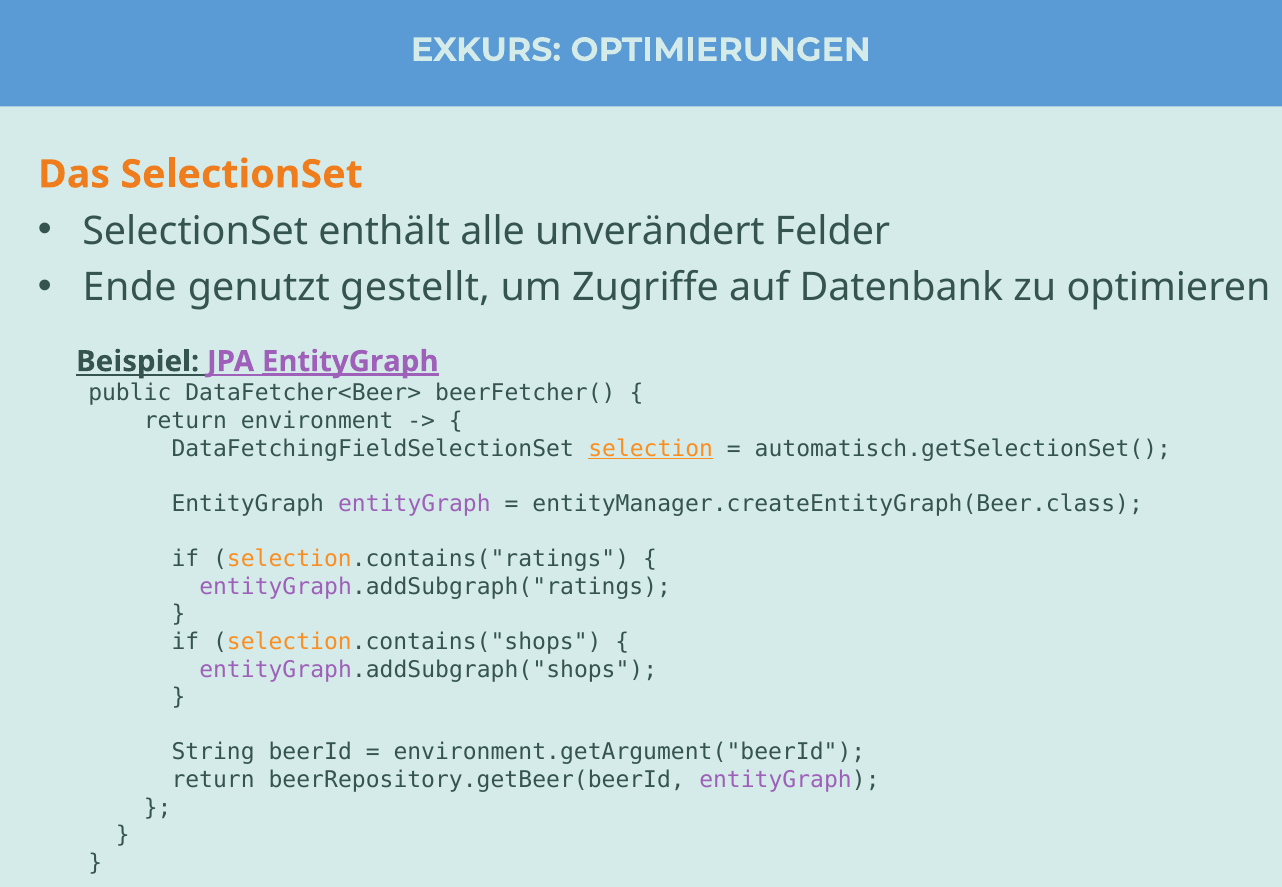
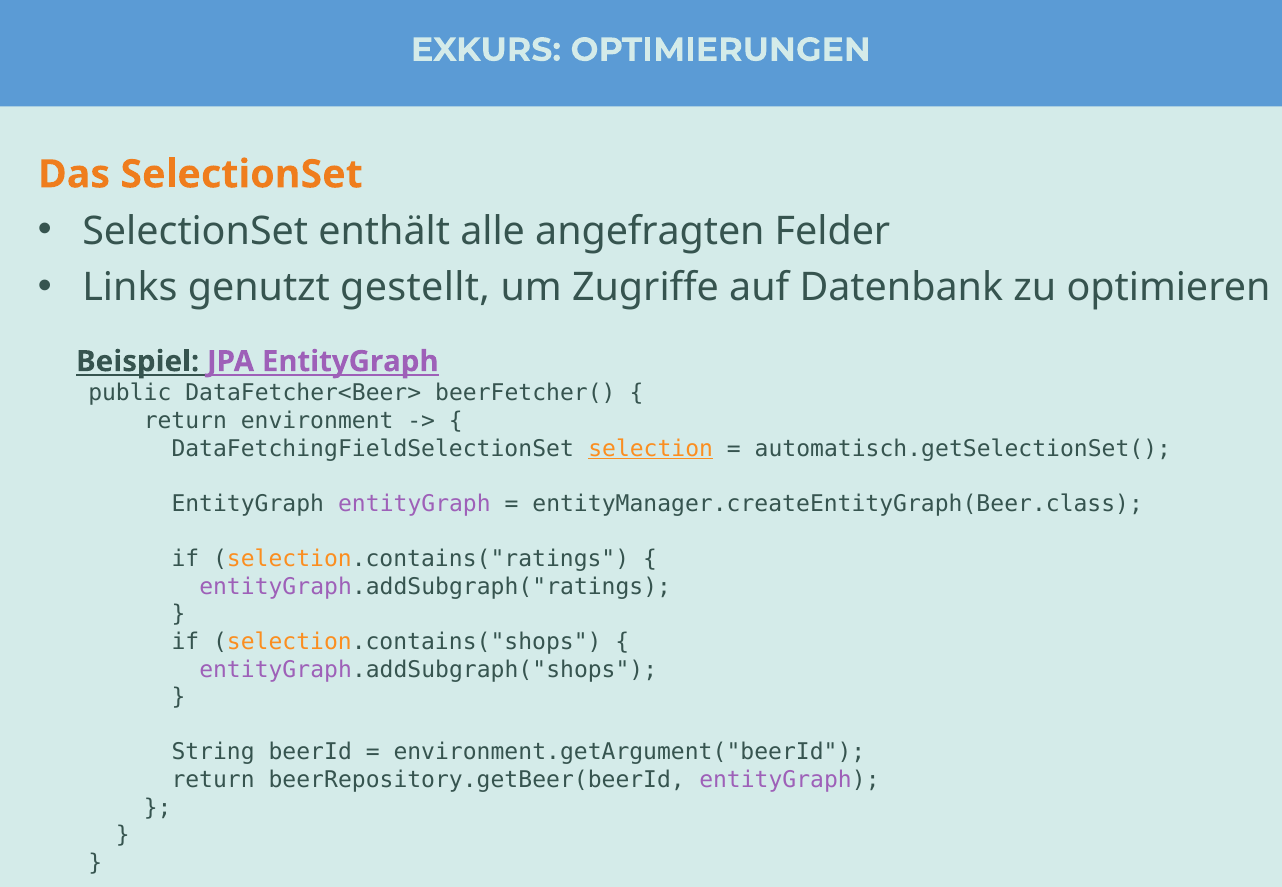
unverändert: unverändert -> angefragten (650, 231)
Ende: Ende -> Links (130, 288)
EntityGraph underline: present -> none (350, 362)
